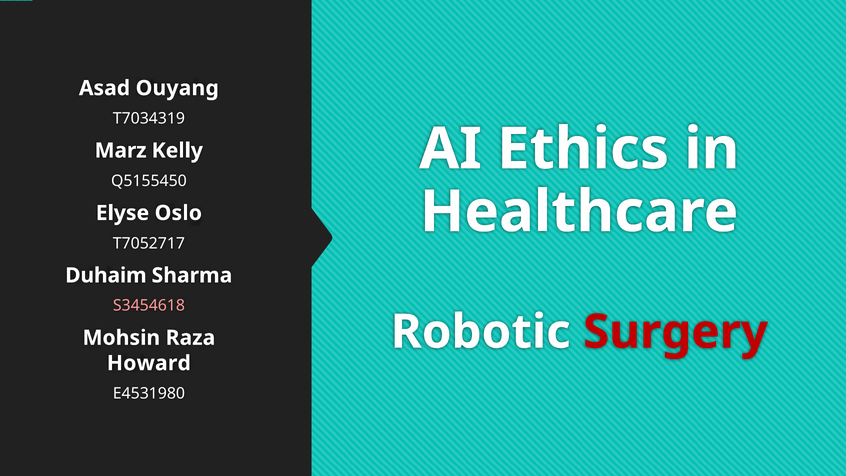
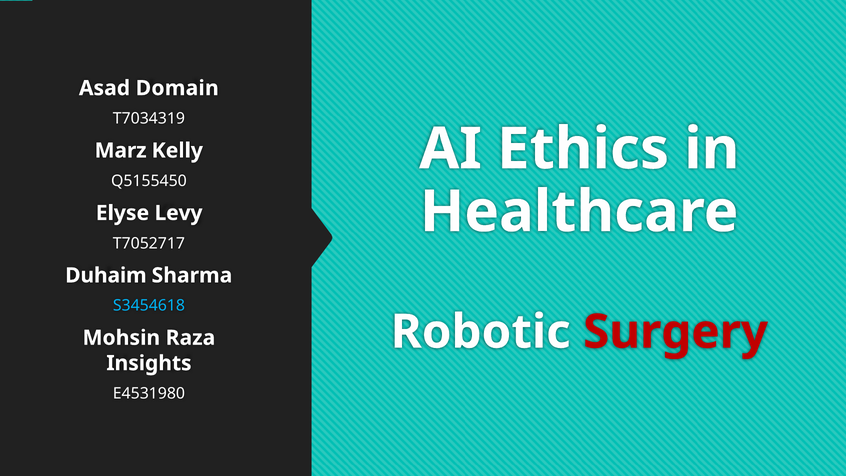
Ouyang: Ouyang -> Domain (177, 88)
Oslo: Oslo -> Levy (178, 213)
S3454618 colour: pink -> light blue (149, 306)
Howard: Howard -> Insights (149, 363)
